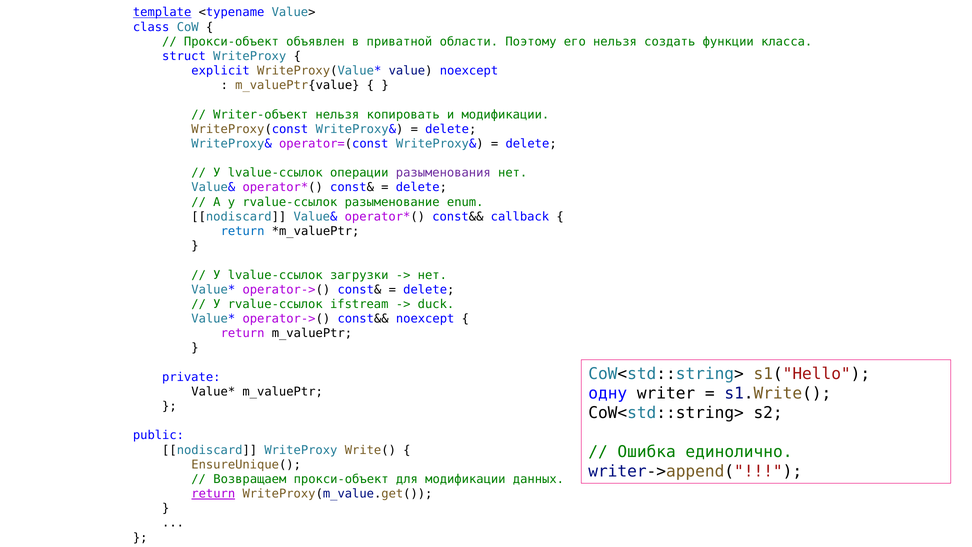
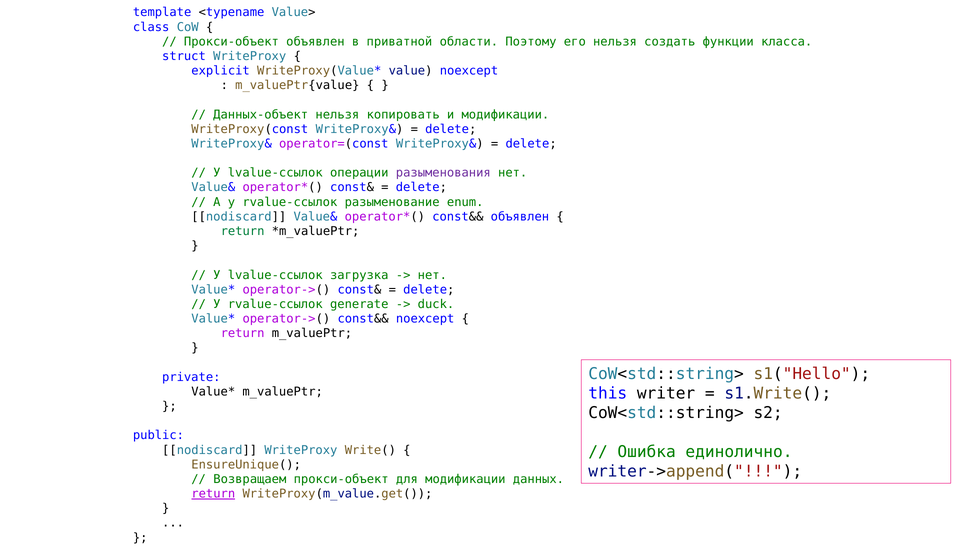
template underline: present -> none (162, 12)
Writer-объект: Writer-объект -> Данных-объект (261, 114)
const&& callback: callback -> объявлен (520, 217)
return colour: blue -> green (243, 231)
загрузки: загрузки -> загрузка (359, 275)
ifstream: ifstream -> generate (359, 304)
одну: одну -> this (608, 393)
